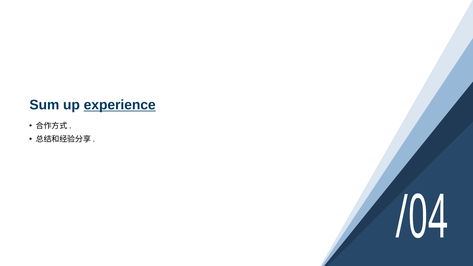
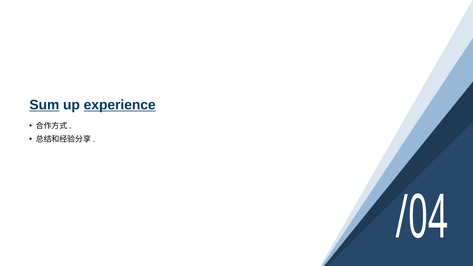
Sum underline: none -> present (44, 105)
